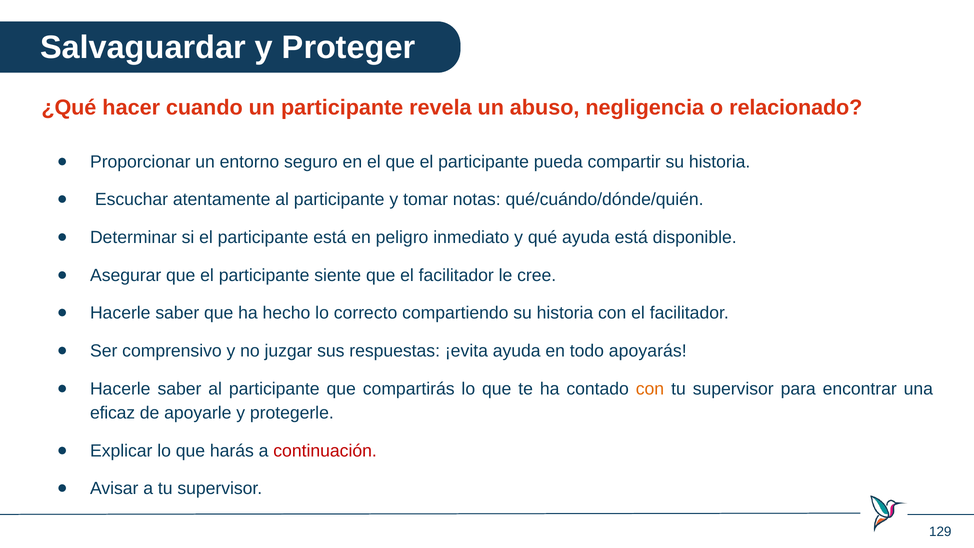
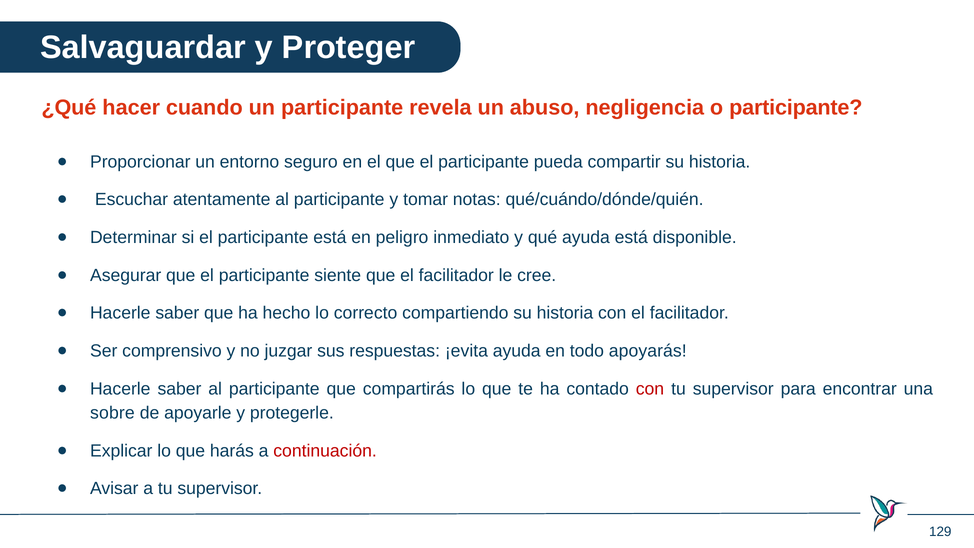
o relacionado: relacionado -> participante (796, 107)
con colour: orange -> red (650, 389)
eficaz: eficaz -> sobre (112, 413)
